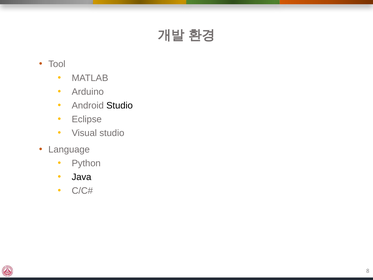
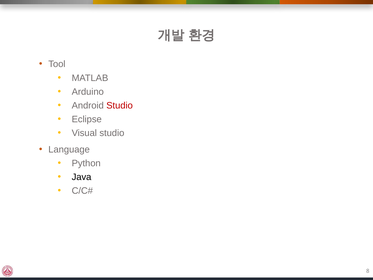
Studio colour: black -> red (120, 105)
